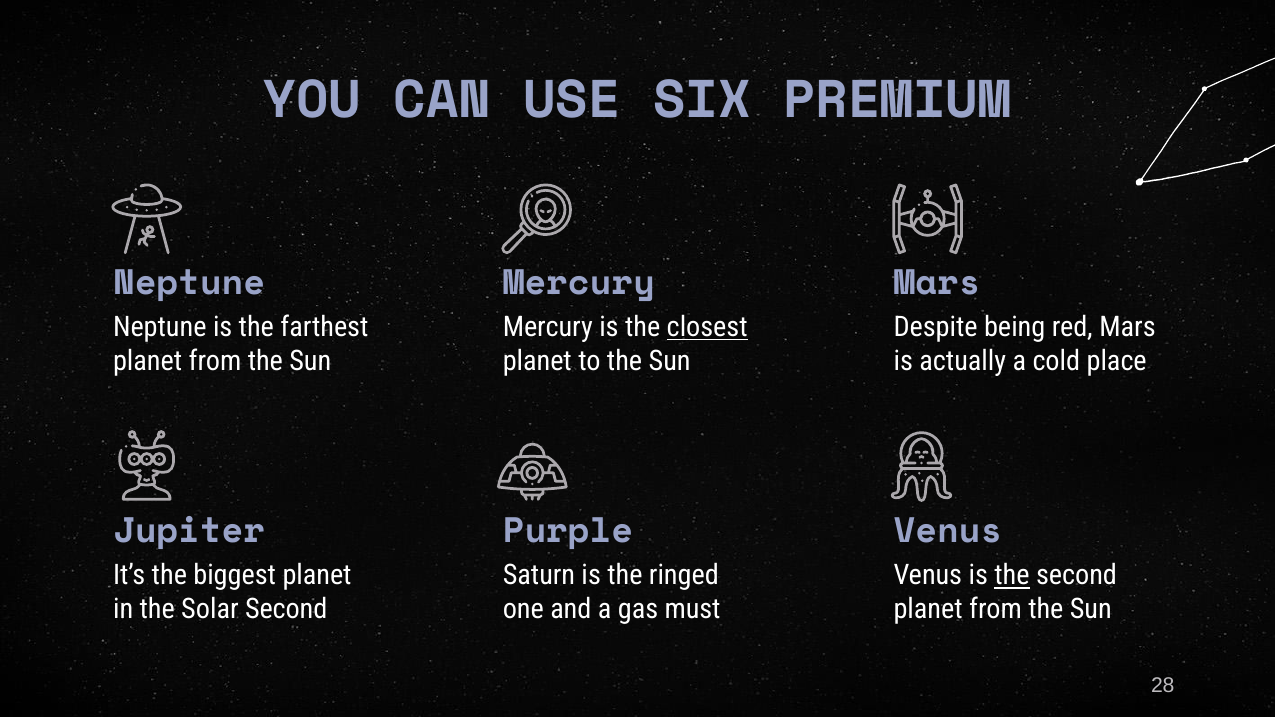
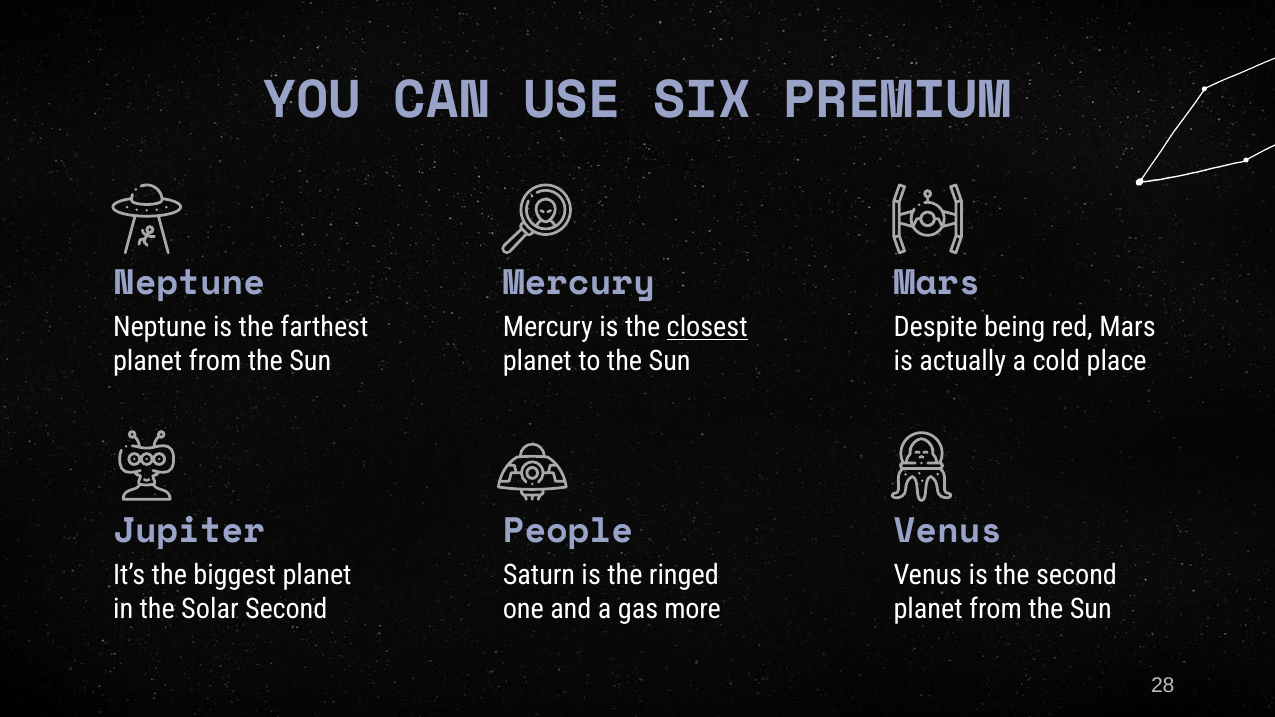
Purple: Purple -> People (568, 531)
the underline: present -> none (1012, 576)
must: must -> more (693, 610)
